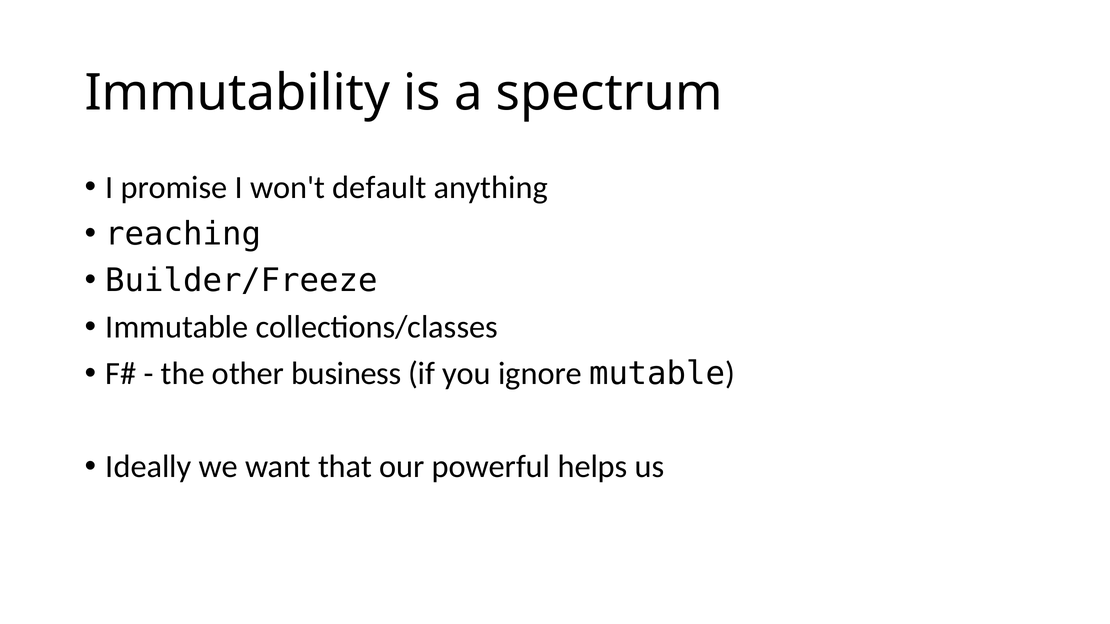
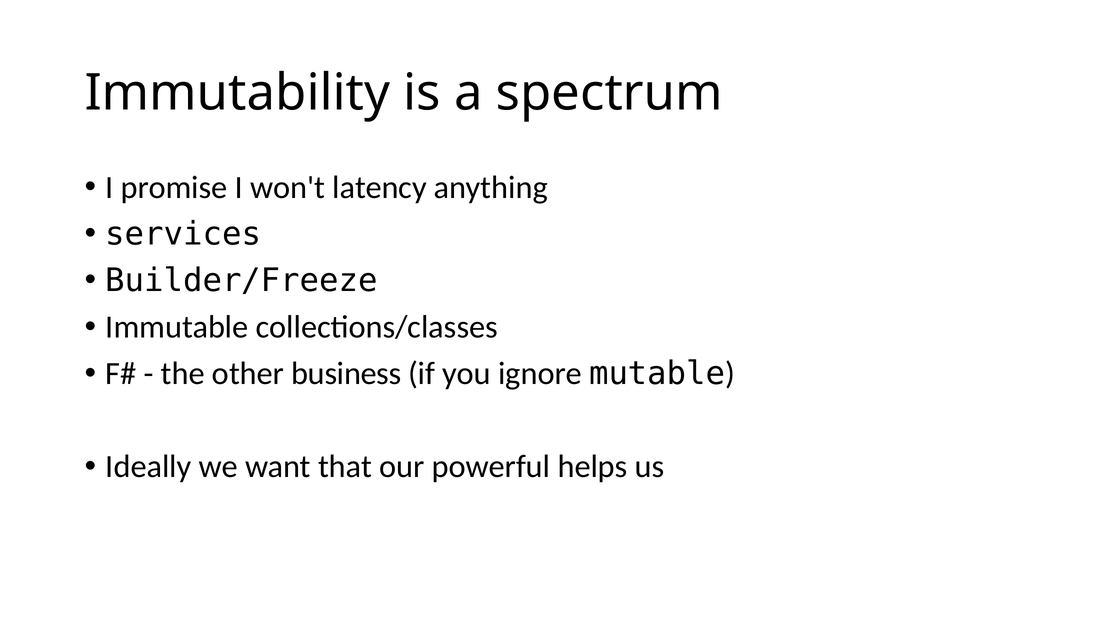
default: default -> latency (380, 188)
reaching: reaching -> services (183, 234)
